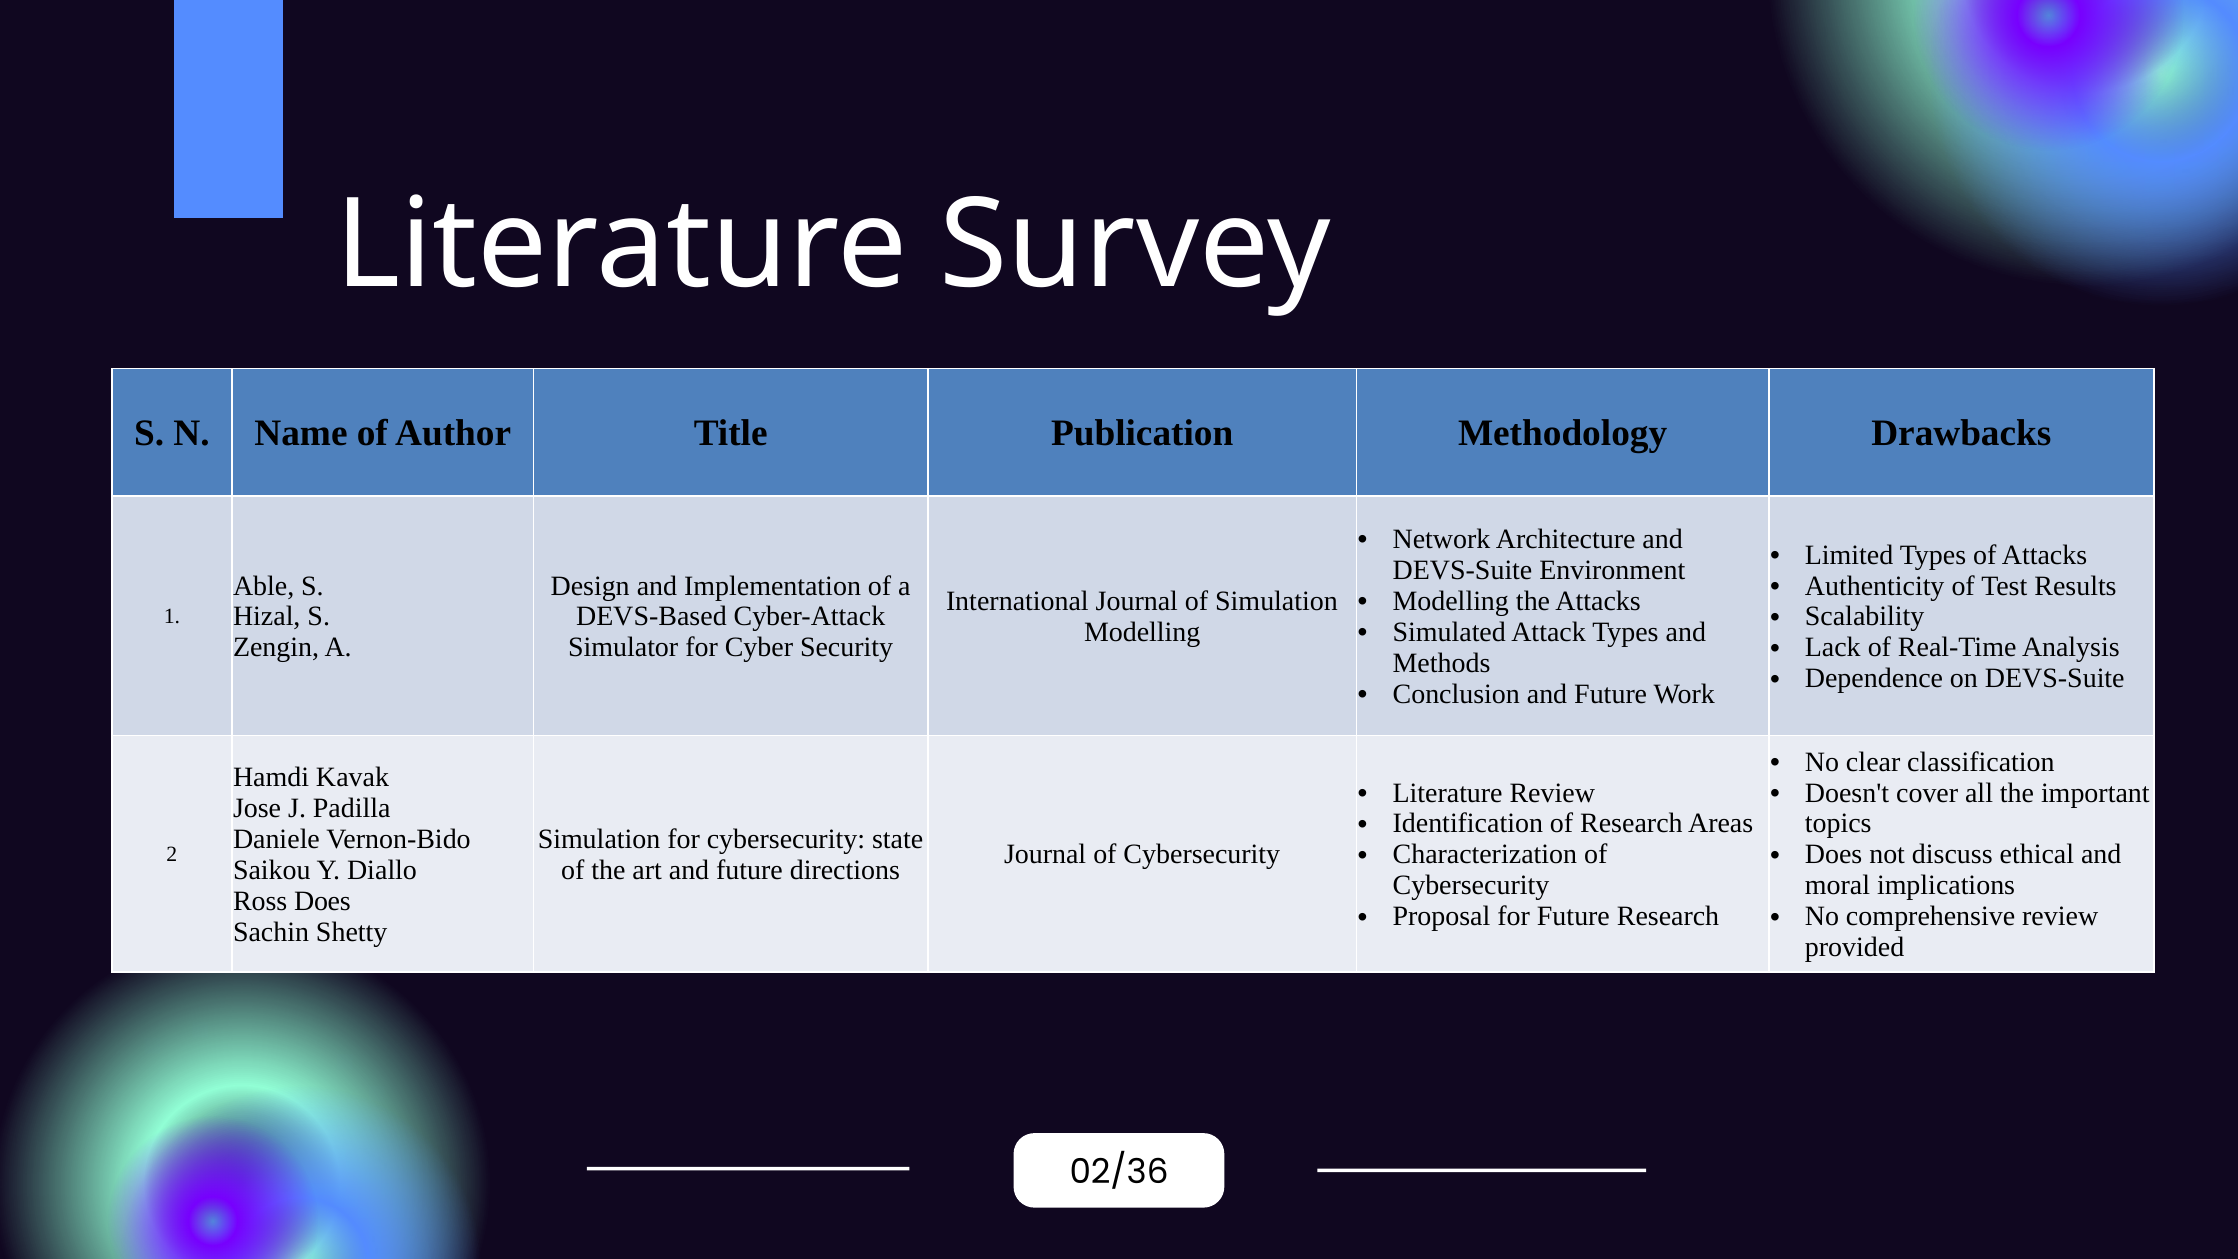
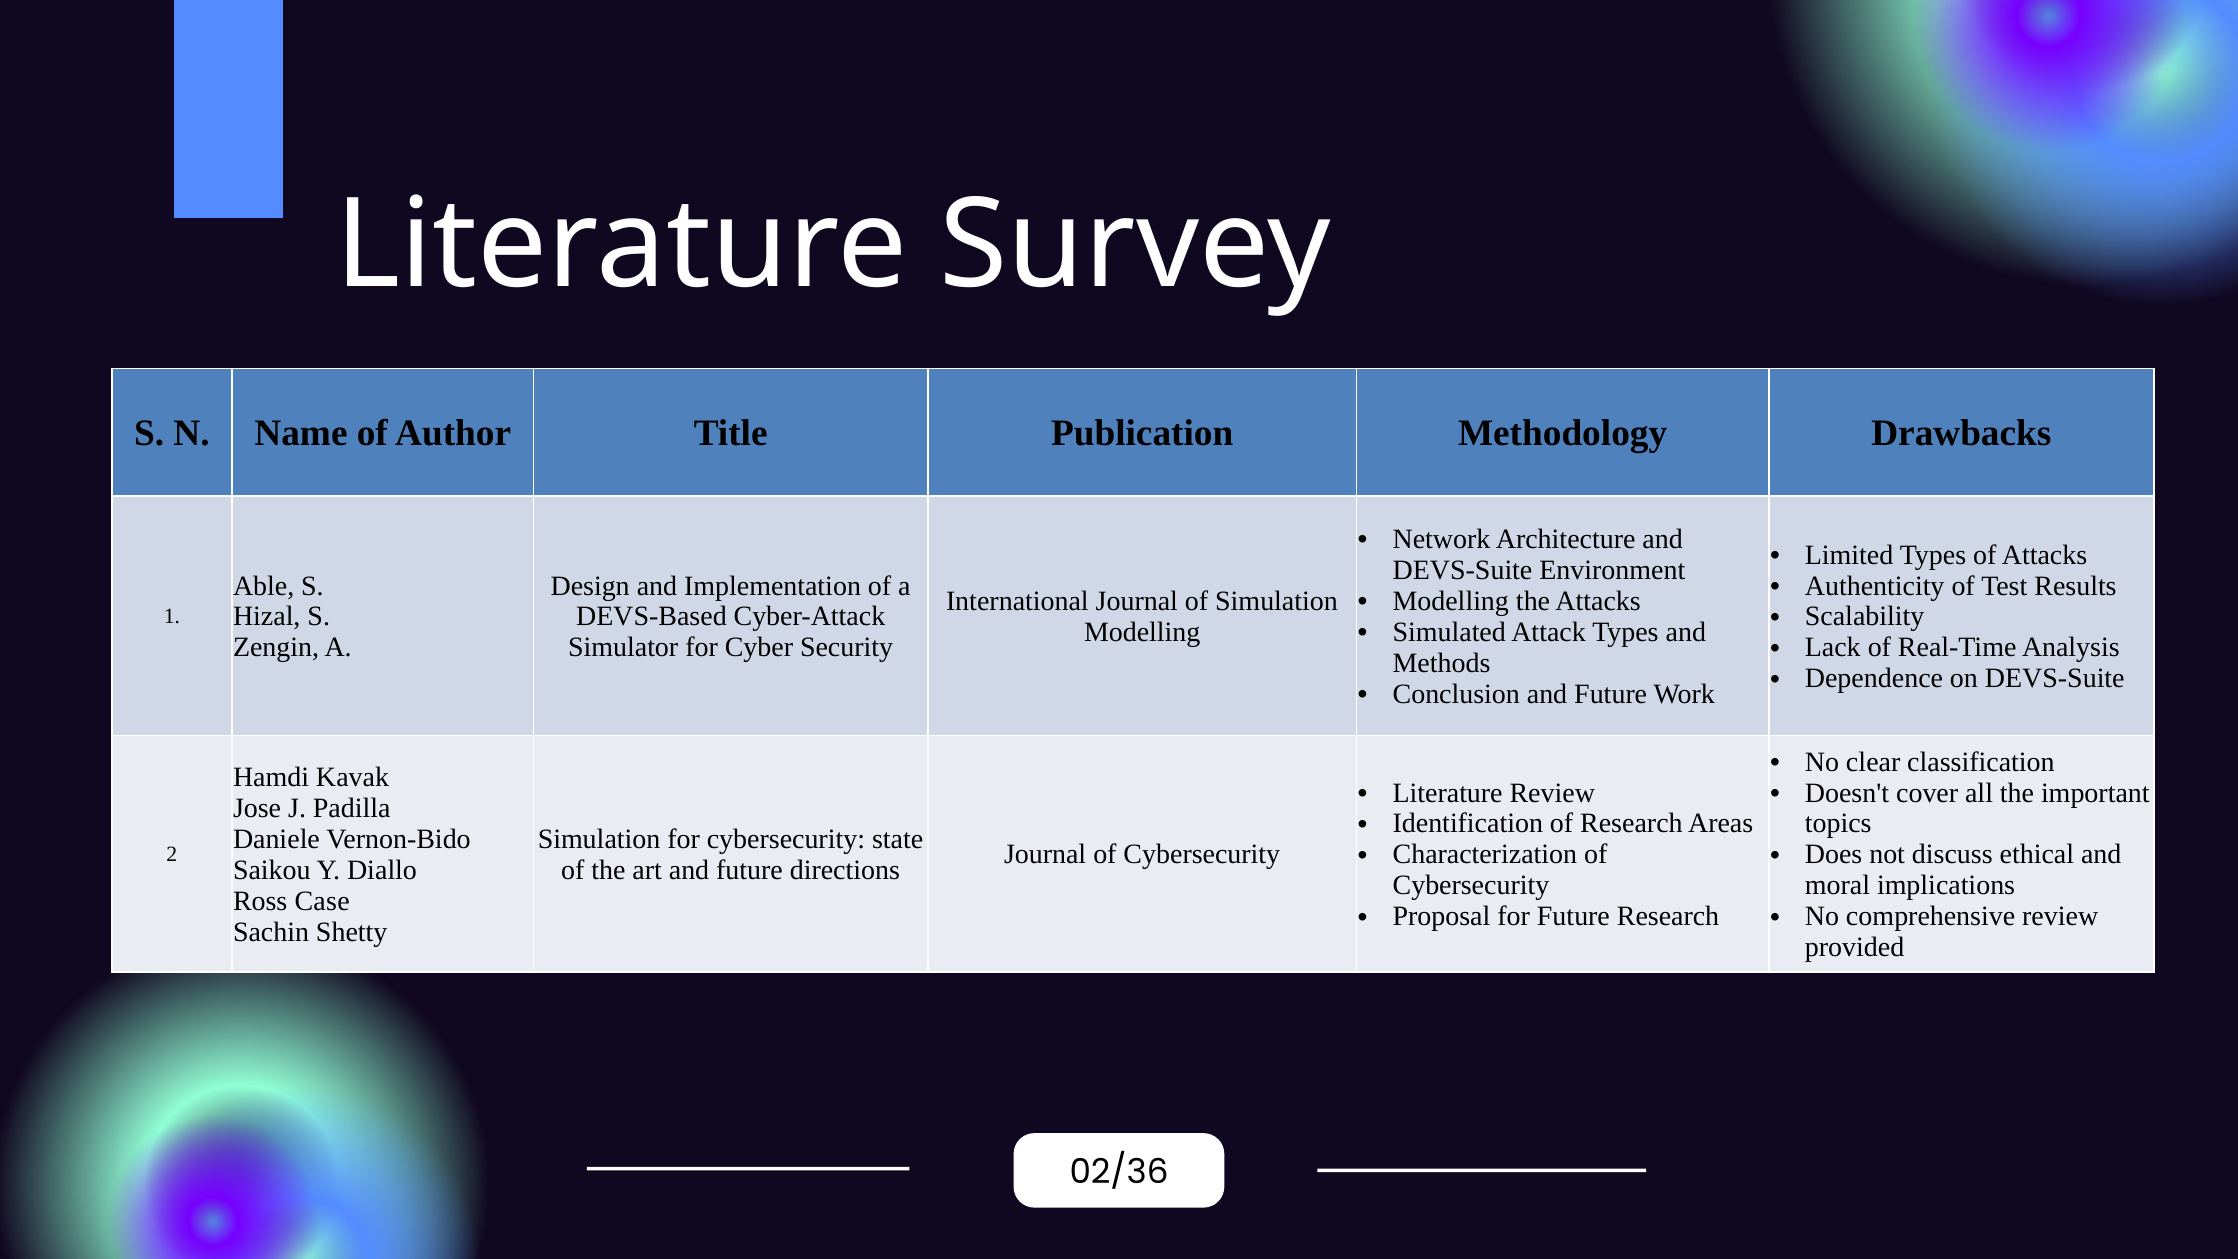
Ross Does: Does -> Case (322, 901)
